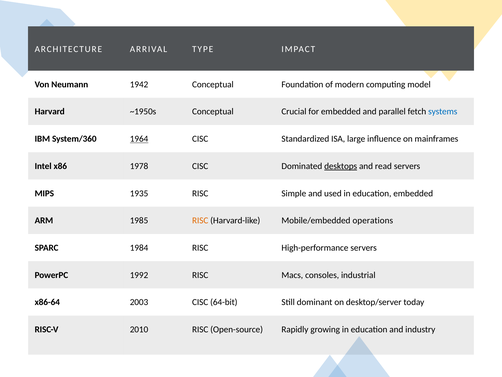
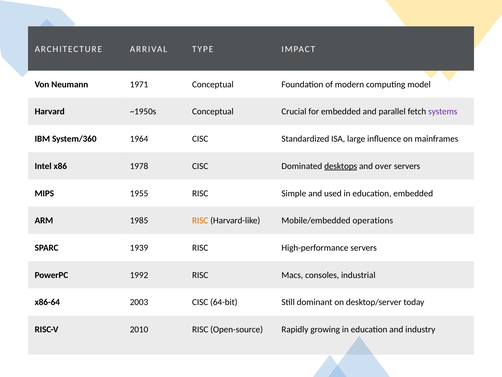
1942: 1942 -> 1971 (139, 84)
systems colour: blue -> purple (443, 111)
1964 underline: present -> none (139, 139)
read: read -> over (383, 166)
1935: 1935 -> 1955 (139, 193)
1984: 1984 -> 1939 (139, 247)
